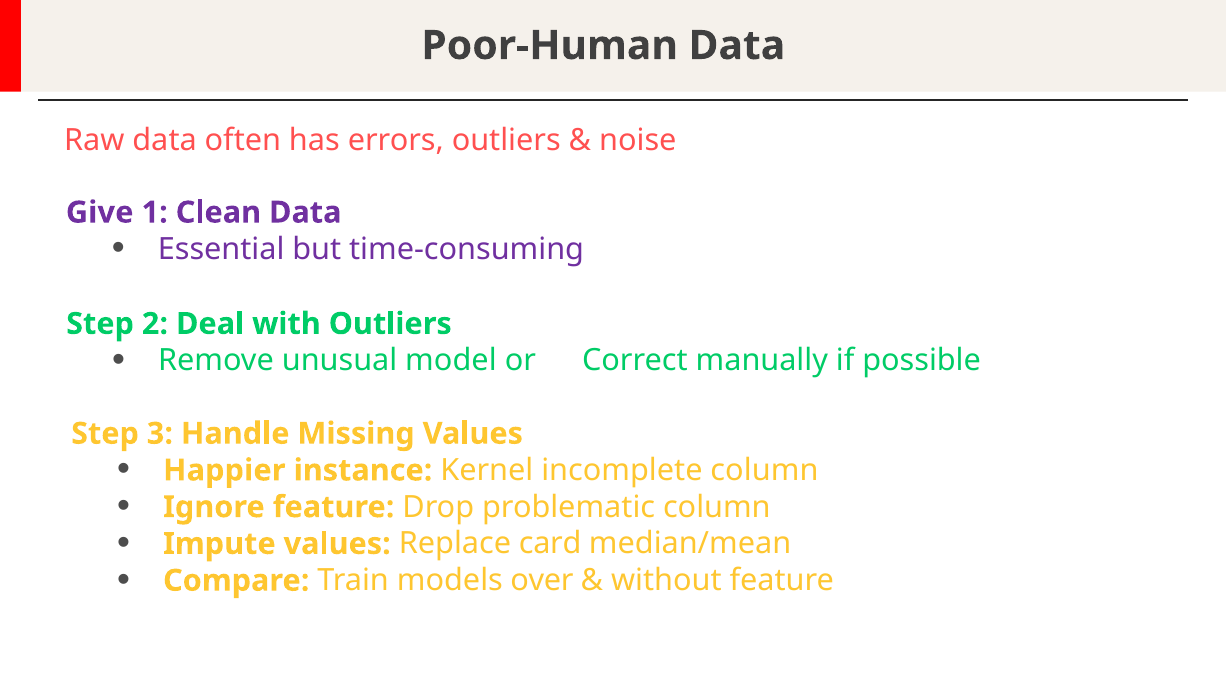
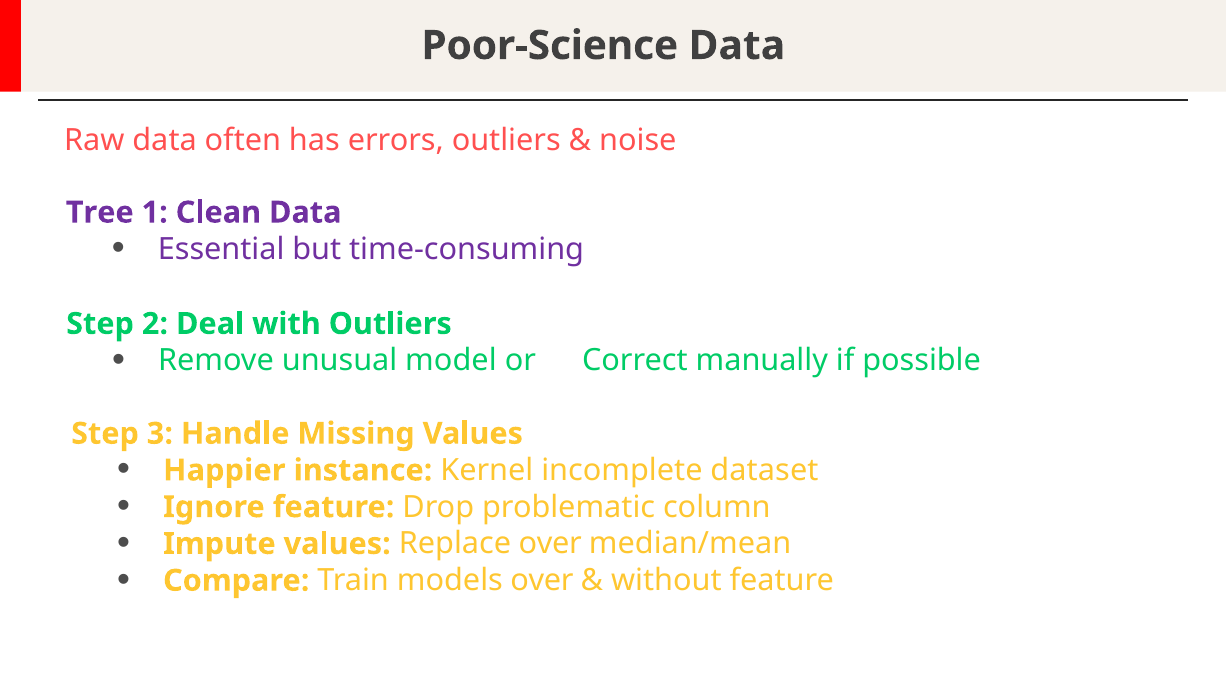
Poor-Human: Poor-Human -> Poor-Science (550, 46)
Give: Give -> Tree (100, 213)
incomplete column: column -> dataset (764, 471)
Replace card: card -> over (550, 544)
